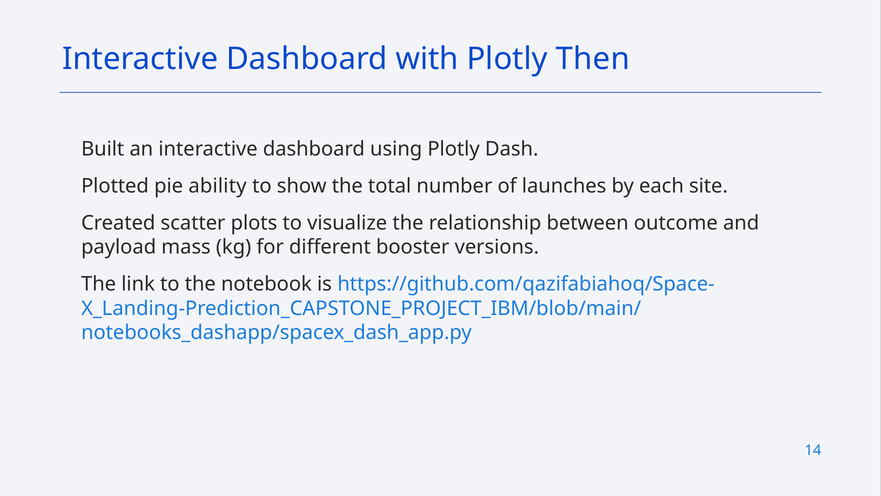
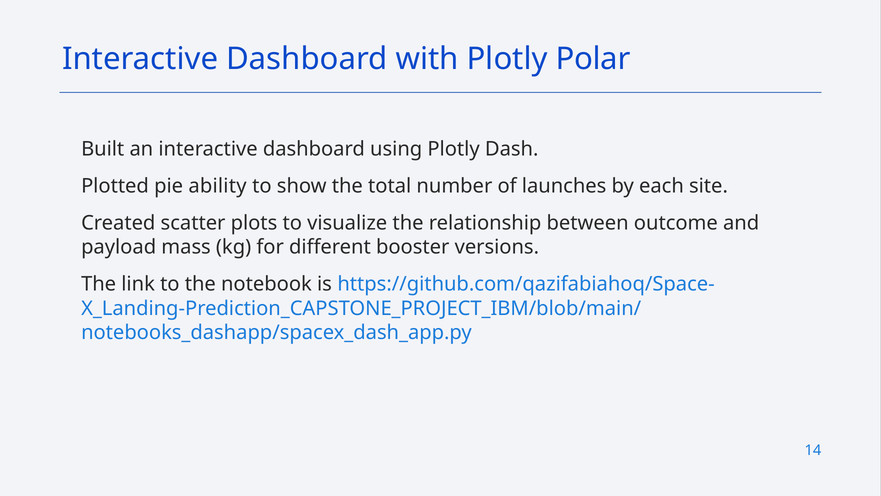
Then: Then -> Polar (593, 59)
